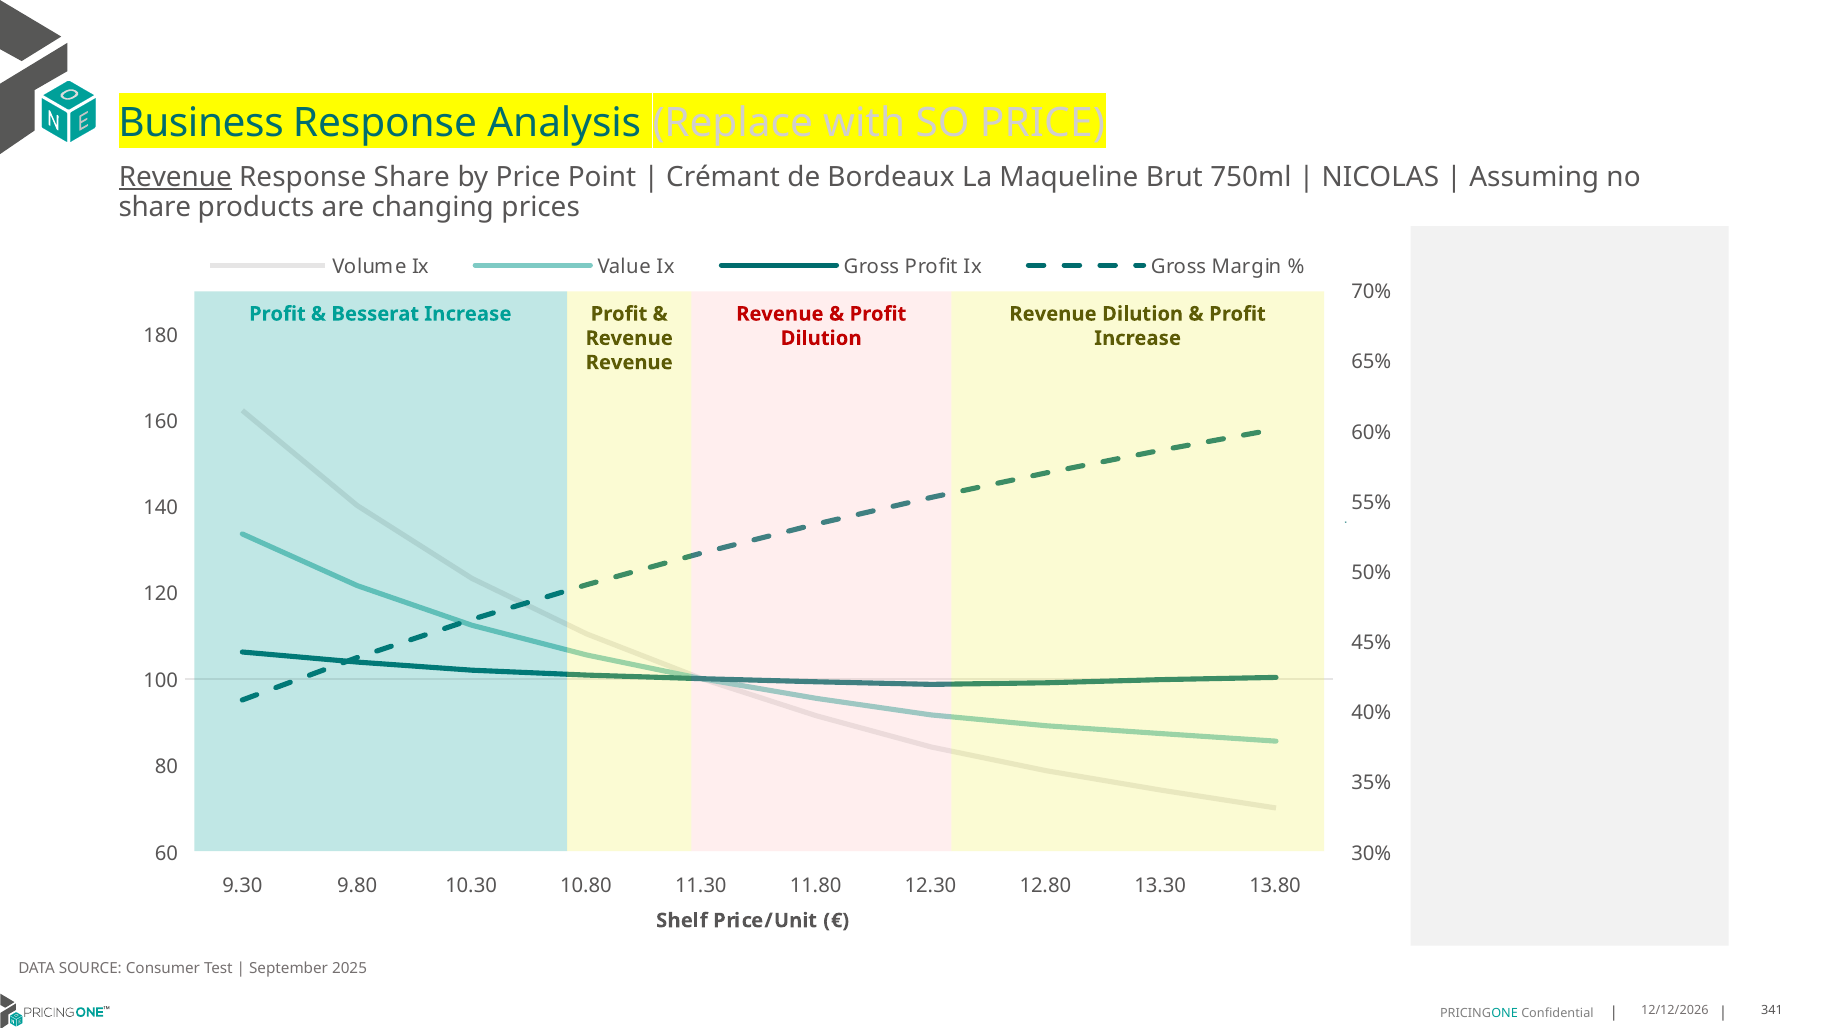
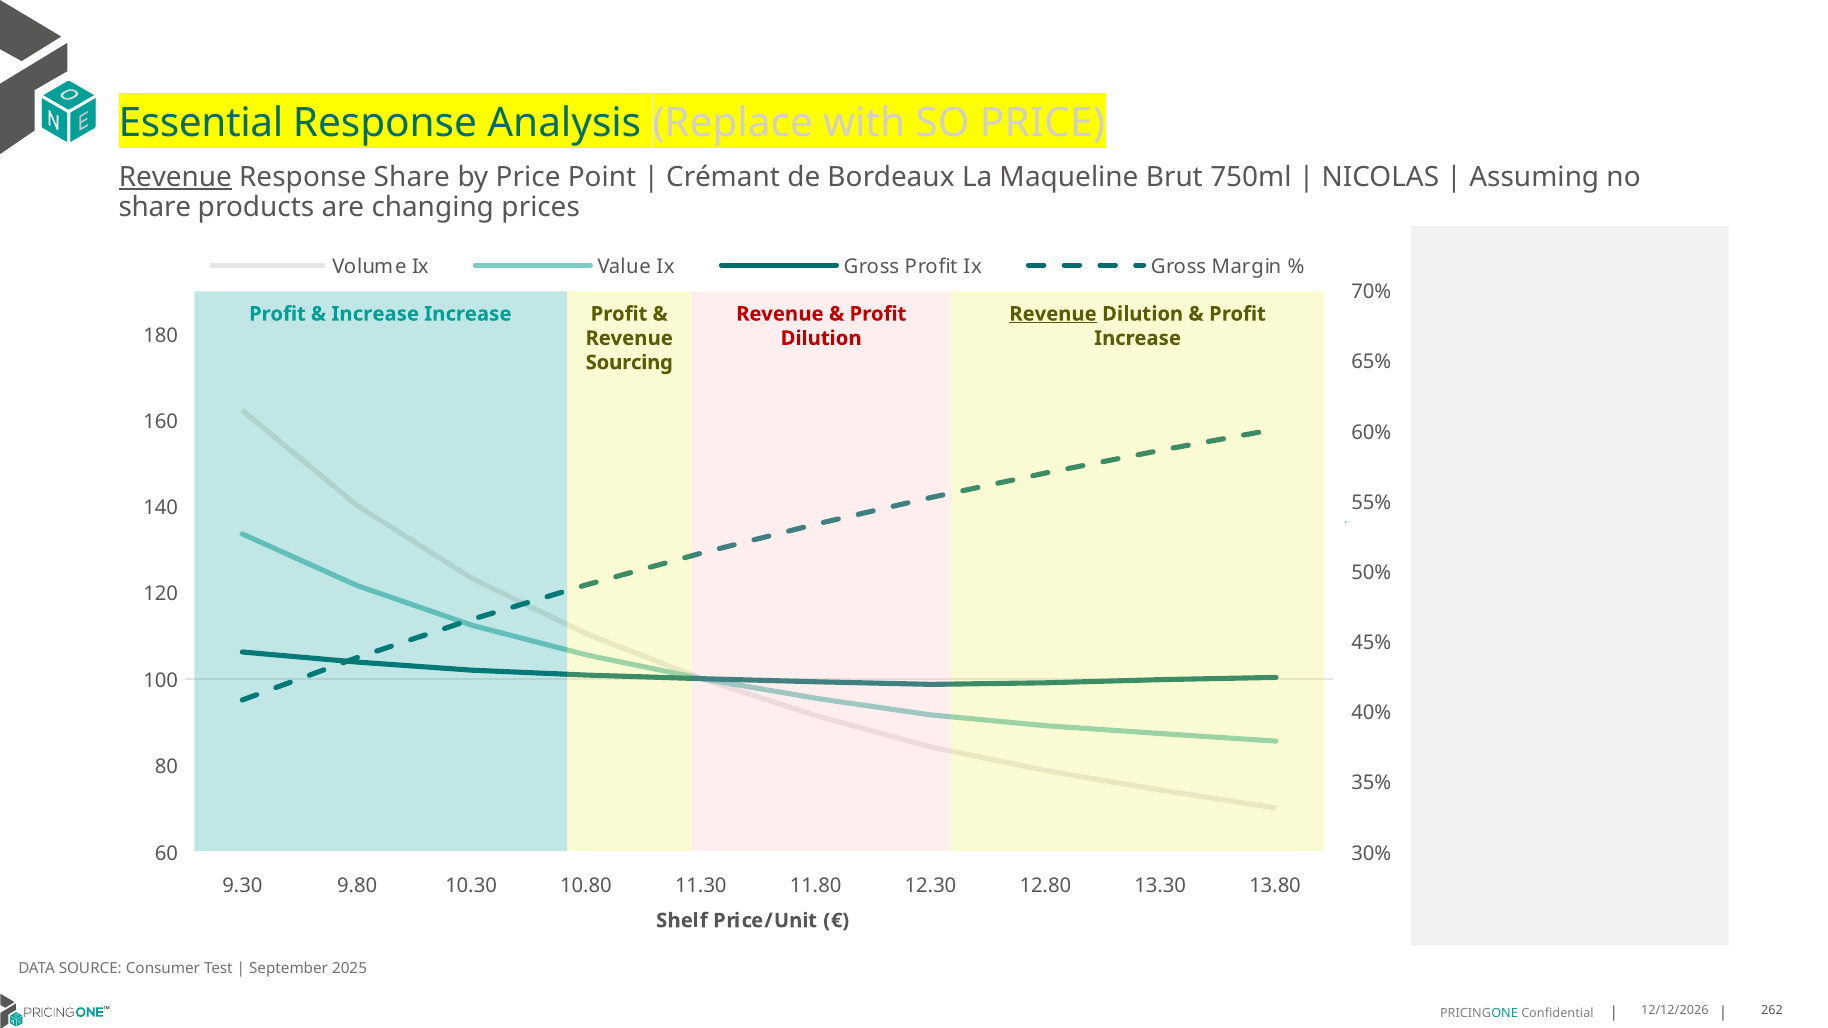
Business: Business -> Essential (201, 123)
Besserat: Besserat -> Increase (375, 314)
Revenue underline: none -> present (1053, 314)
Revenue: Revenue -> Sourcing (629, 363)
341: 341 -> 262 (1772, 1011)
